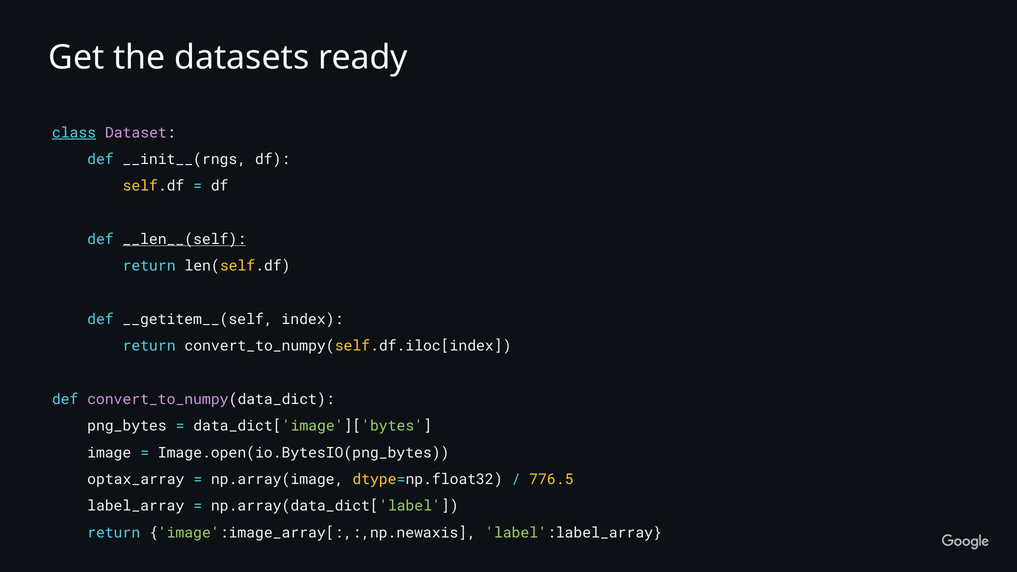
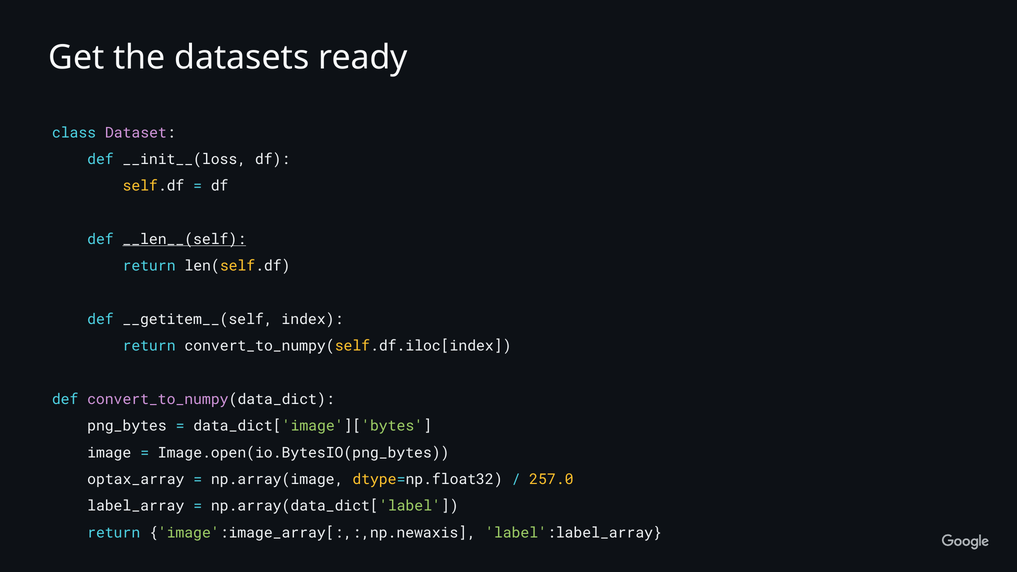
class underline: present -> none (74, 133)
__init__(rngs: __init__(rngs -> __init__(loss (184, 159)
776.5: 776.5 -> 257.0 (551, 479)
